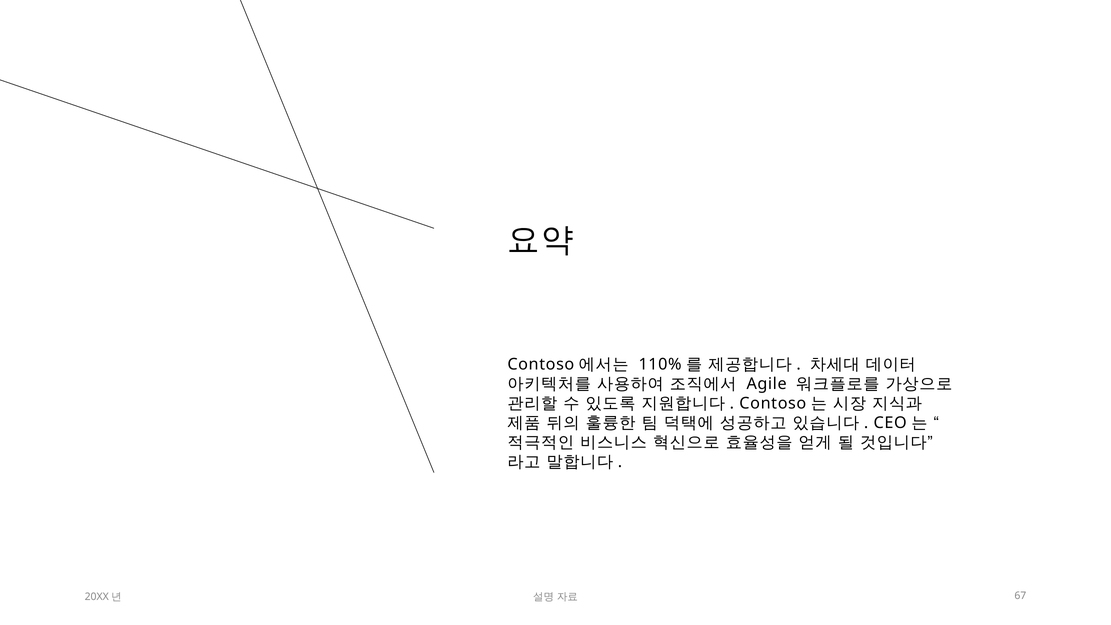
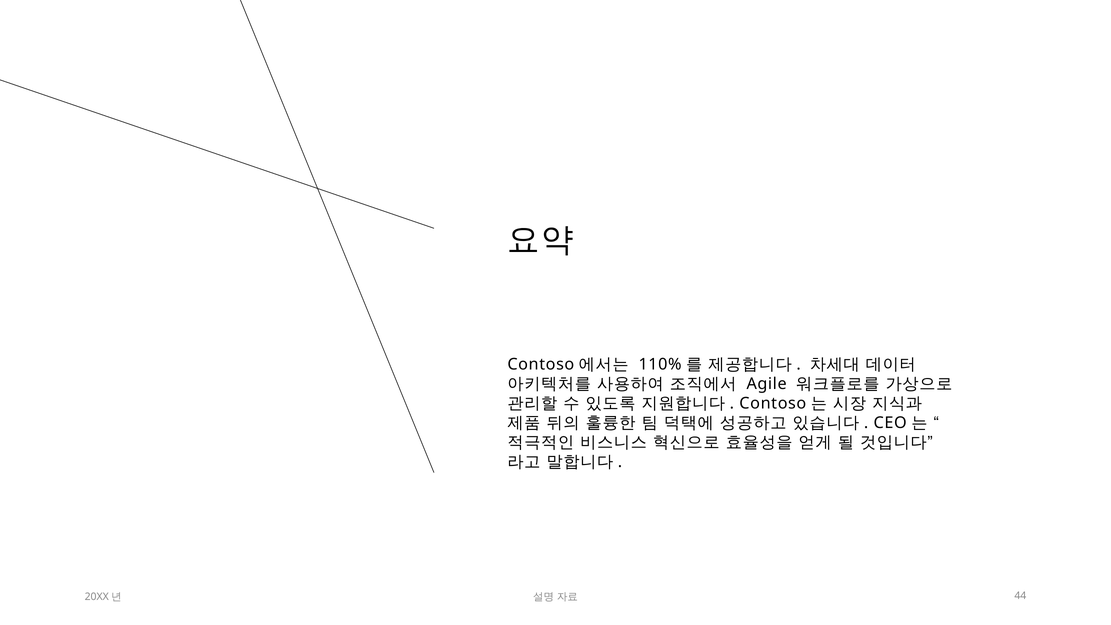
67: 67 -> 44 (1020, 596)
